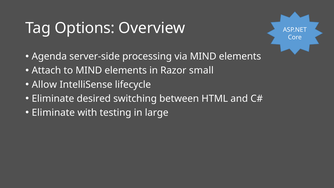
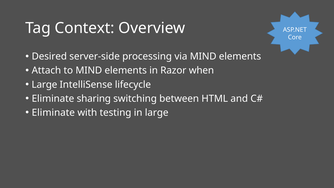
Options: Options -> Context (85, 28)
Agenda: Agenda -> Desired (49, 56)
small: small -> when (201, 70)
Allow: Allow -> Large (44, 84)
desired: desired -> sharing (94, 98)
